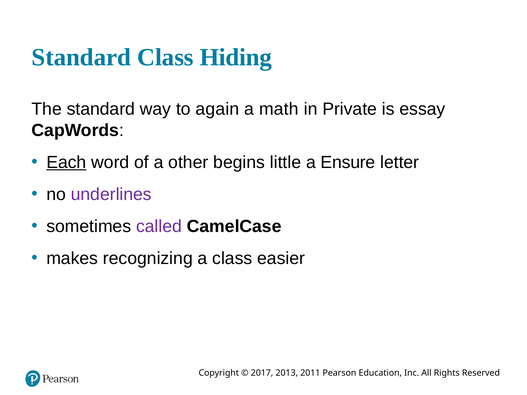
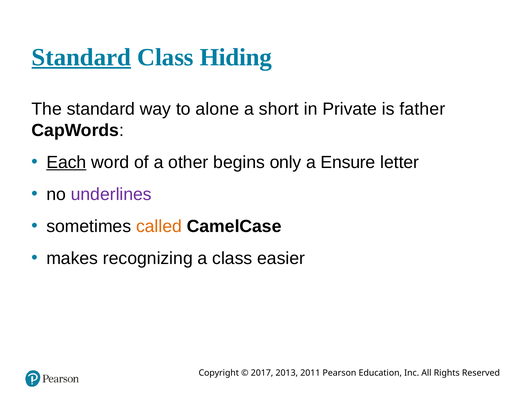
Standard underline: none -> present (81, 57)
again: again -> alone (217, 109)
math: math -> short (279, 109)
essay: essay -> father (422, 109)
little: little -> only (286, 162)
called colour: purple -> orange (159, 227)
